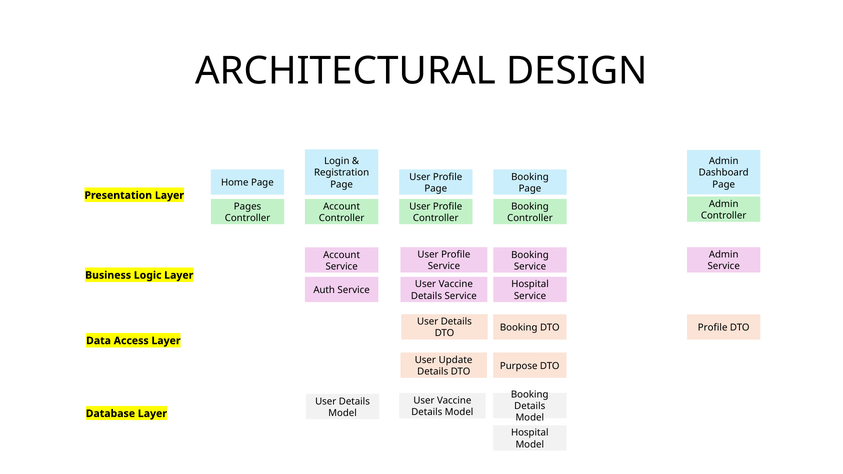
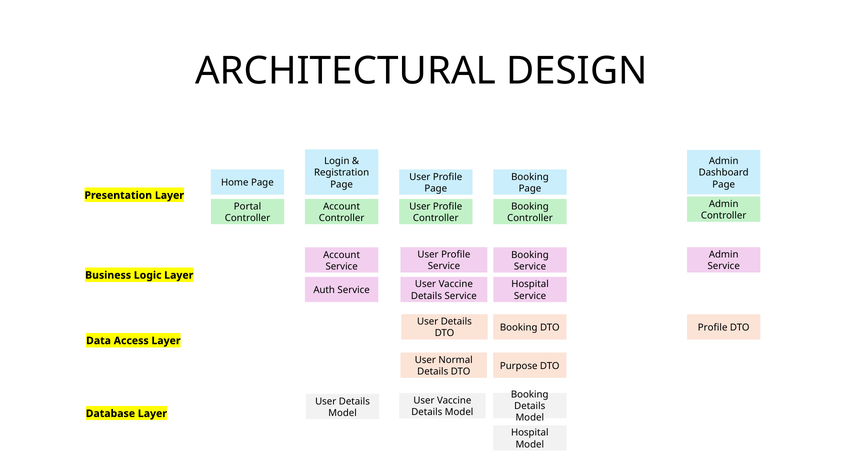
Pages: Pages -> Portal (248, 206)
Update: Update -> Normal (456, 360)
